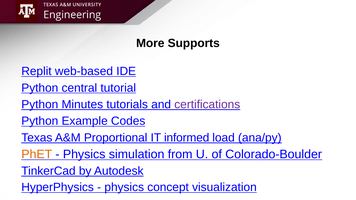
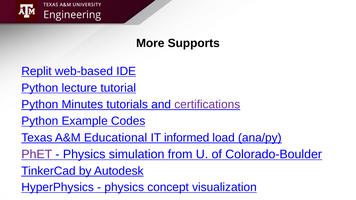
central: central -> lecture (79, 88)
Proportional: Proportional -> Educational (116, 138)
PhET colour: orange -> purple (37, 155)
